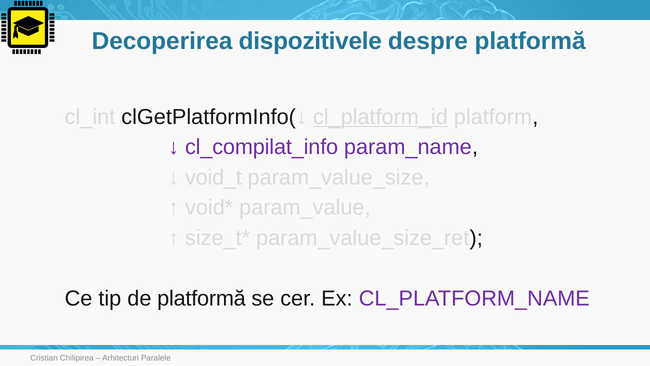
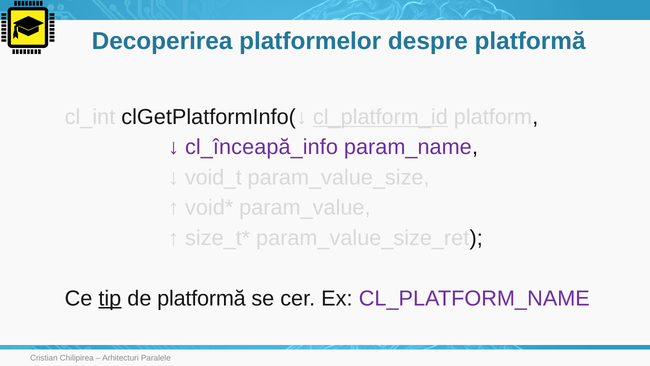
dispozitivele: dispozitivele -> platformelor (310, 41)
cl_compilat_info: cl_compilat_info -> cl_înceapă_info (261, 147)
tip underline: none -> present (110, 298)
